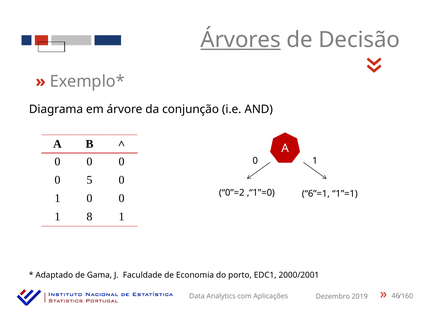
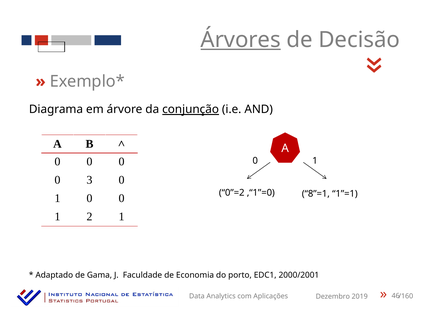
conjunção underline: none -> present (191, 109)
5: 5 -> 3 (89, 180)
6”=1: 6”=1 -> 8”=1 (316, 194)
8: 8 -> 2 (89, 216)
